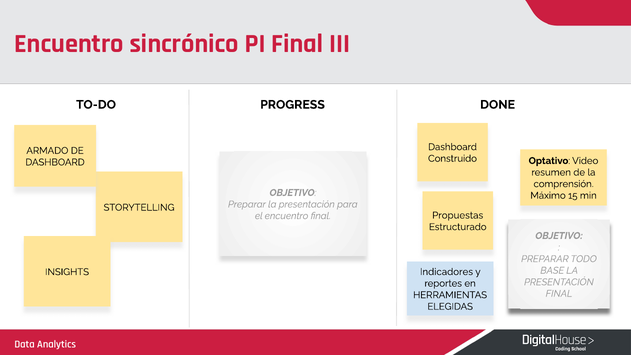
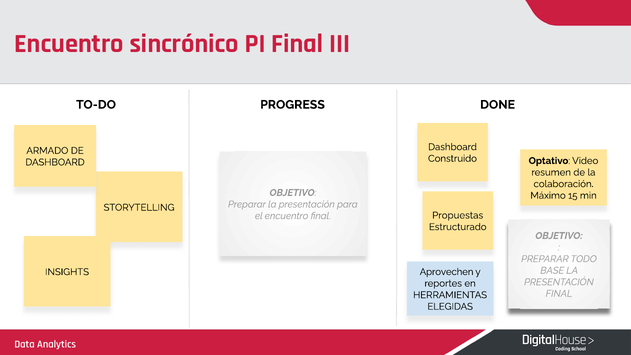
comprensión: comprensión -> colaboración (563, 184)
Indicadores: Indicadores -> Aprovechen (447, 272)
